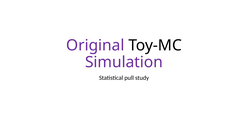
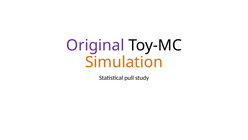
Simulation colour: purple -> orange (124, 62)
